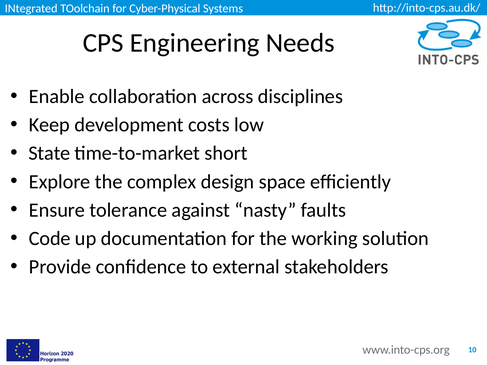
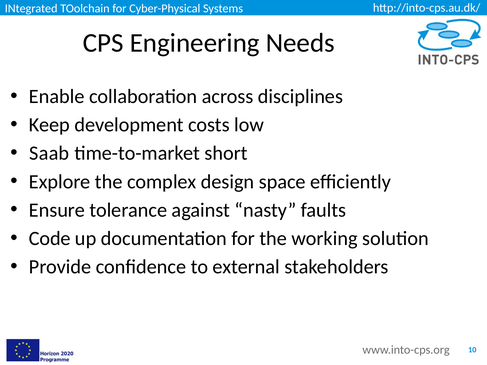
State: State -> Saab (49, 153)
